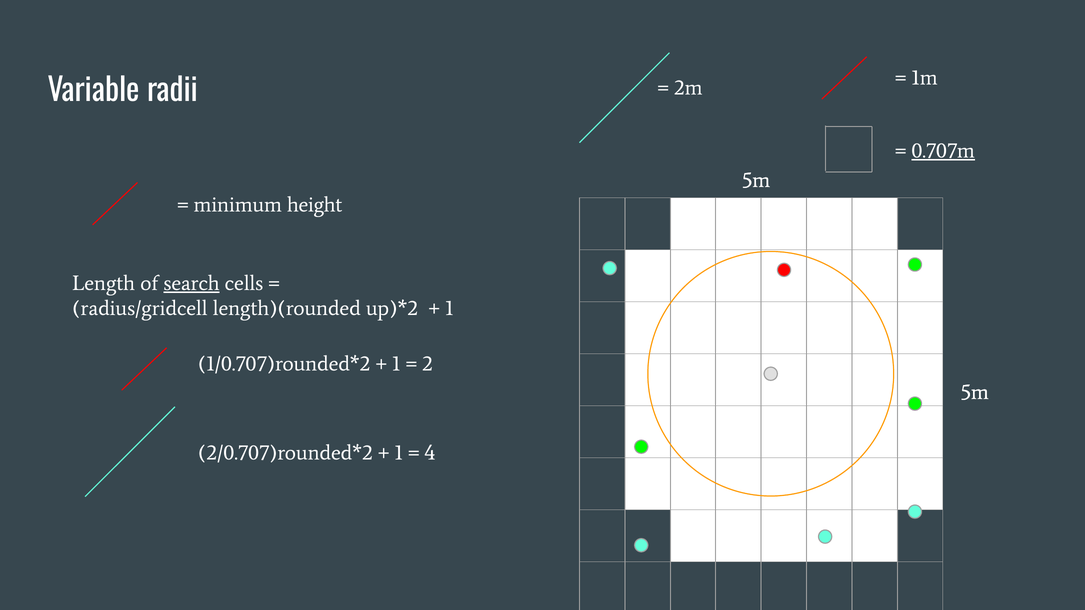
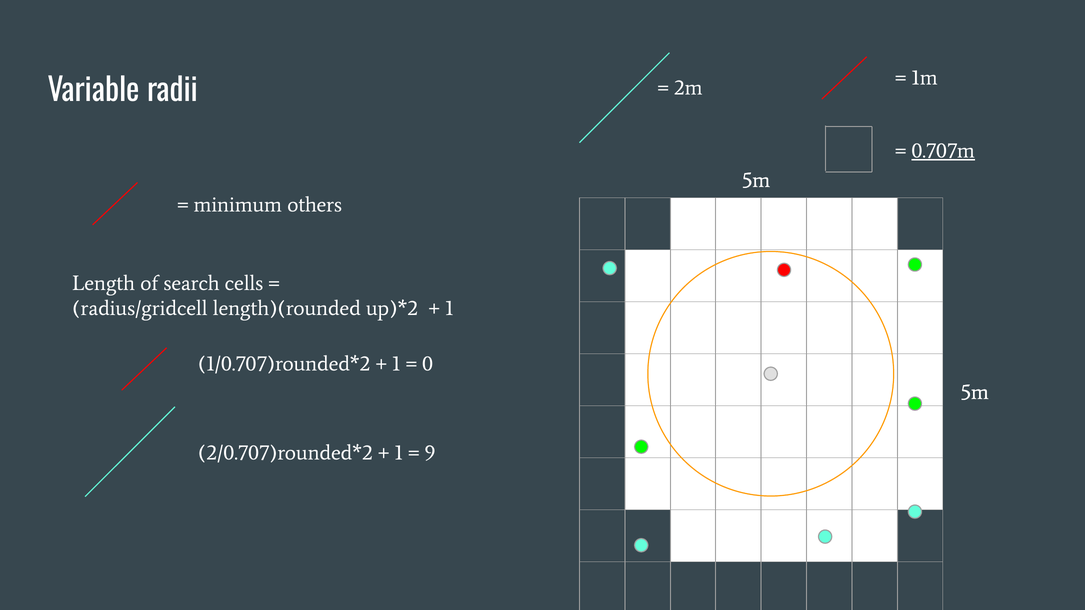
height: height -> others (315, 205)
search underline: present -> none (192, 283)
2: 2 -> 0 (428, 364)
4: 4 -> 9 (430, 453)
